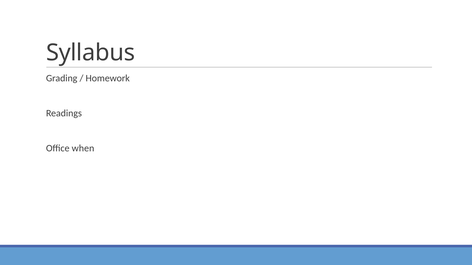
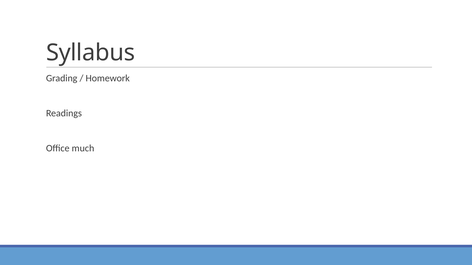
when: when -> much (83, 148)
